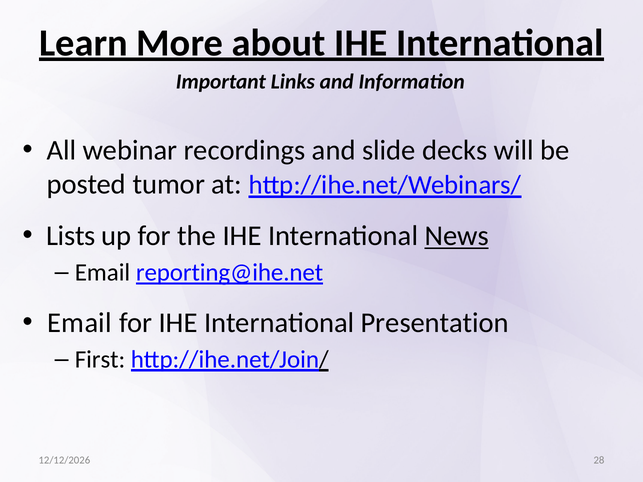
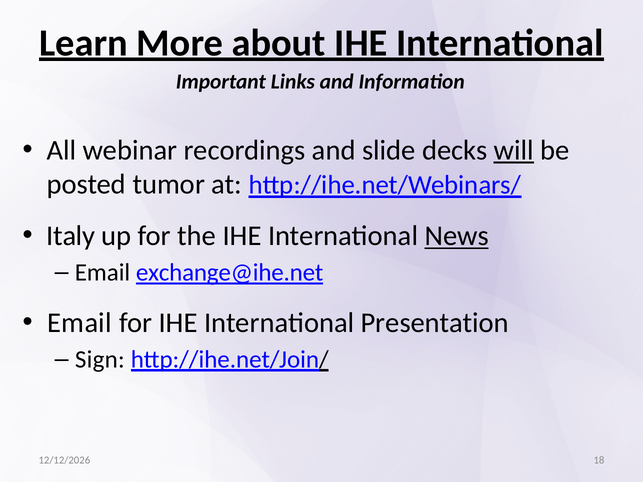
will underline: none -> present (514, 150)
Lists: Lists -> Italy (71, 236)
reporting@ihe.net: reporting@ihe.net -> exchange@ihe.net (230, 273)
First: First -> Sign (100, 360)
28: 28 -> 18 (599, 460)
